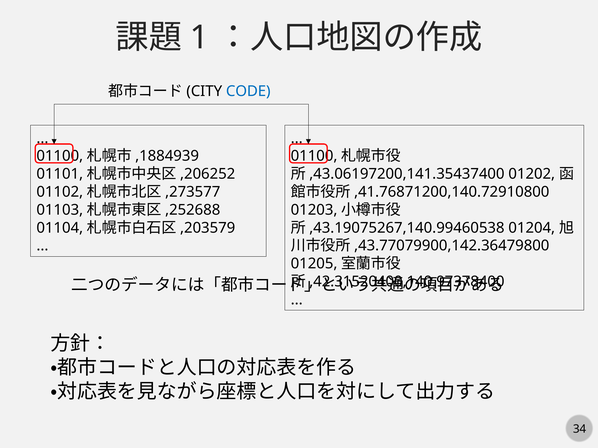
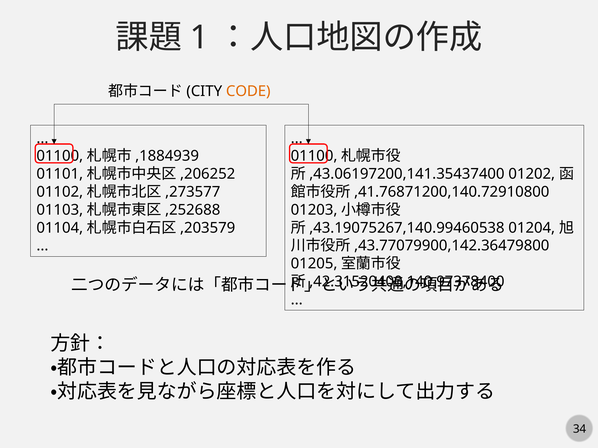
CODE colour: blue -> orange (248, 91)
